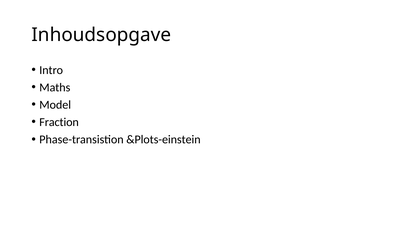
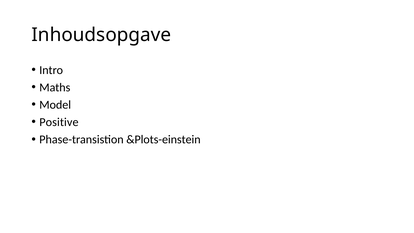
Fraction: Fraction -> Positive (59, 122)
